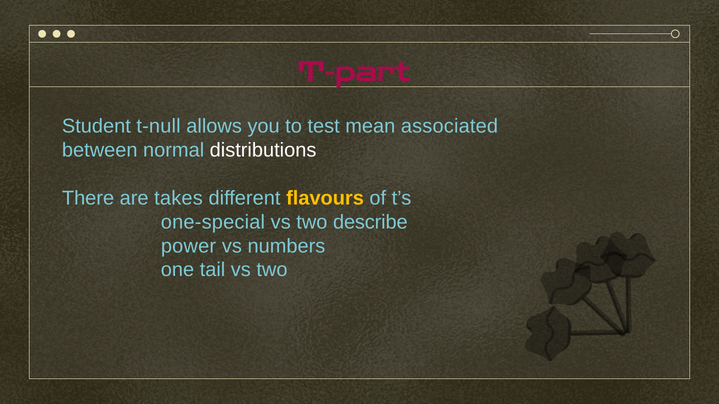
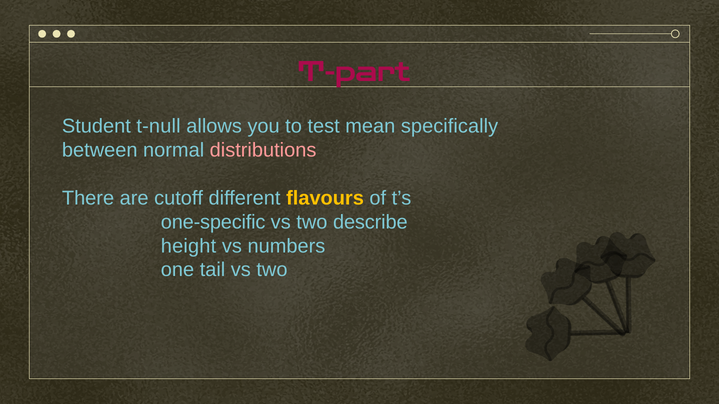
associated: associated -> specifically (450, 126)
distributions colour: white -> pink (263, 150)
takes: takes -> cutoff (179, 198)
one-special: one-special -> one-specific (213, 222)
power: power -> height (189, 246)
